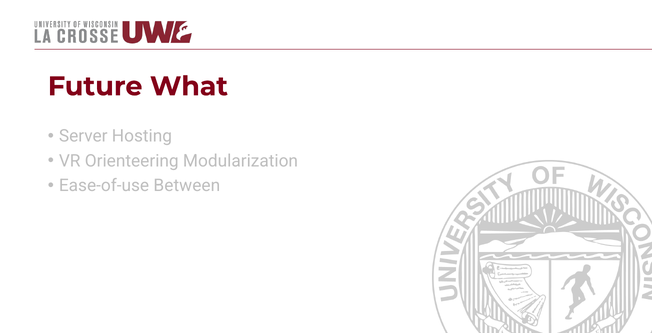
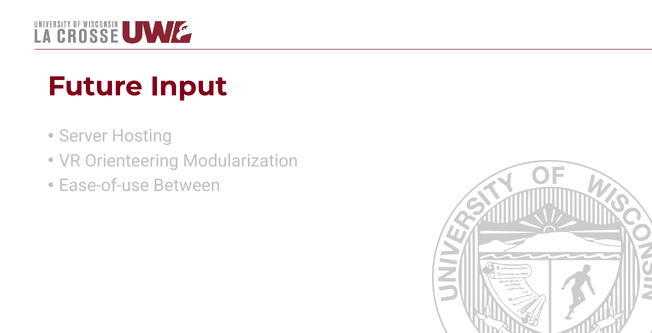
What: What -> Input (189, 87)
